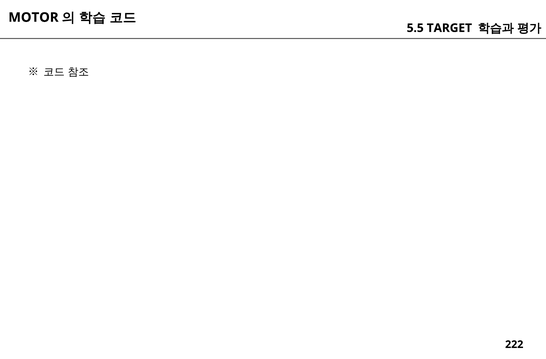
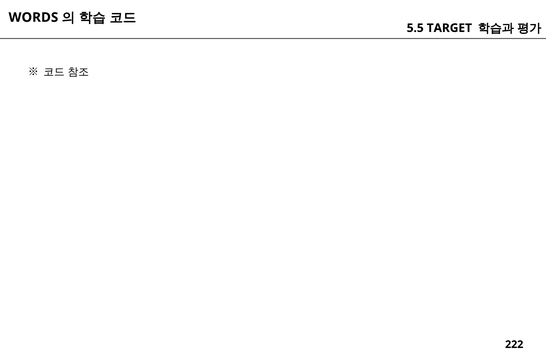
MOTOR: MOTOR -> WORDS (33, 17)
